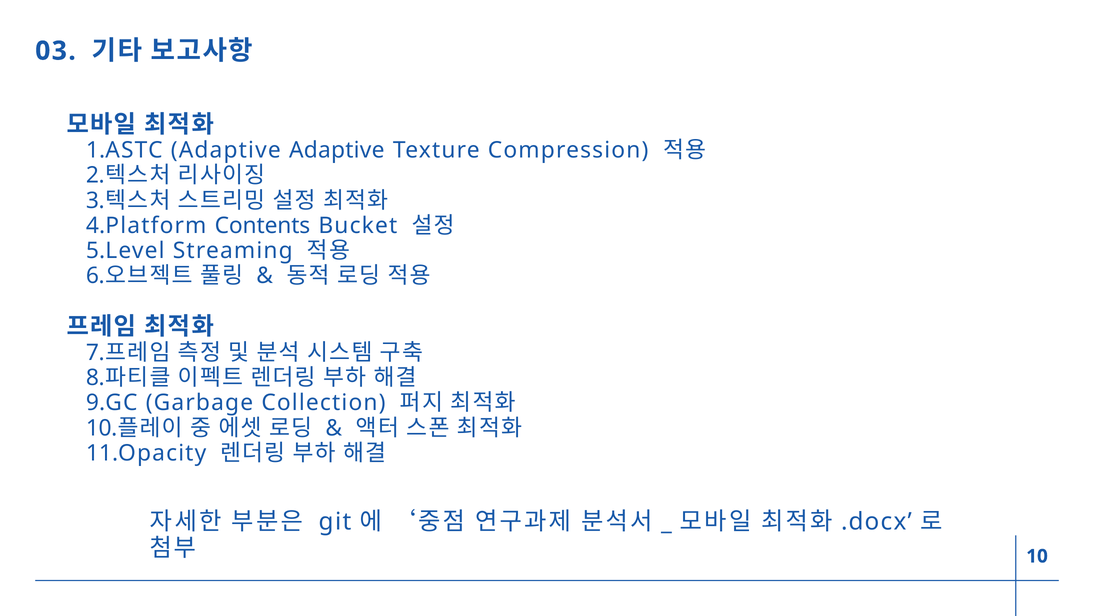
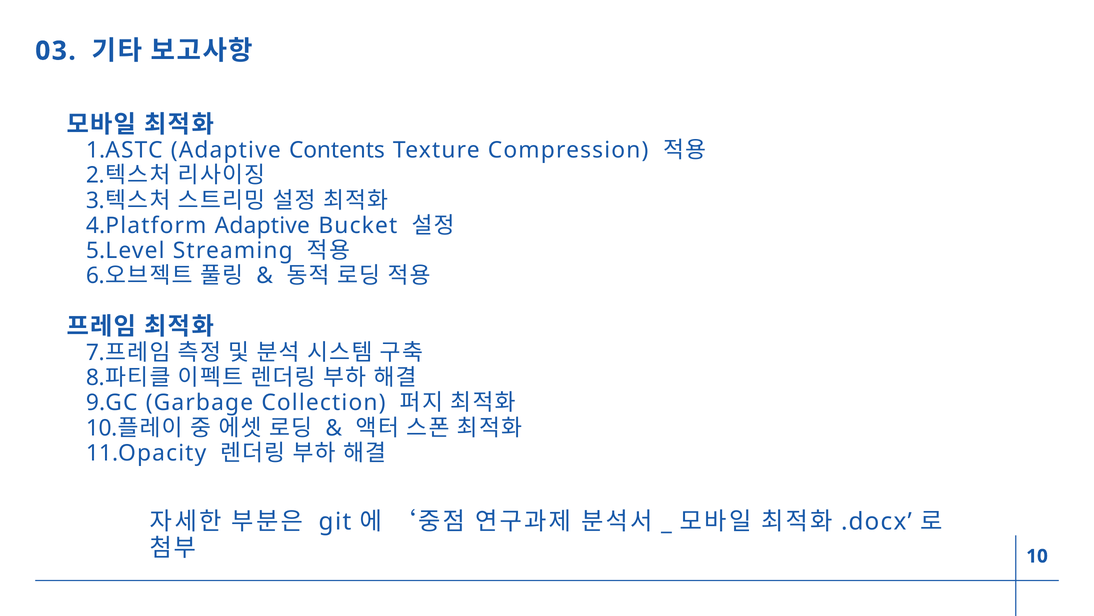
Adaptive Adaptive: Adaptive -> Contents (337, 150)
Contents: Contents -> Adaptive (262, 225)
